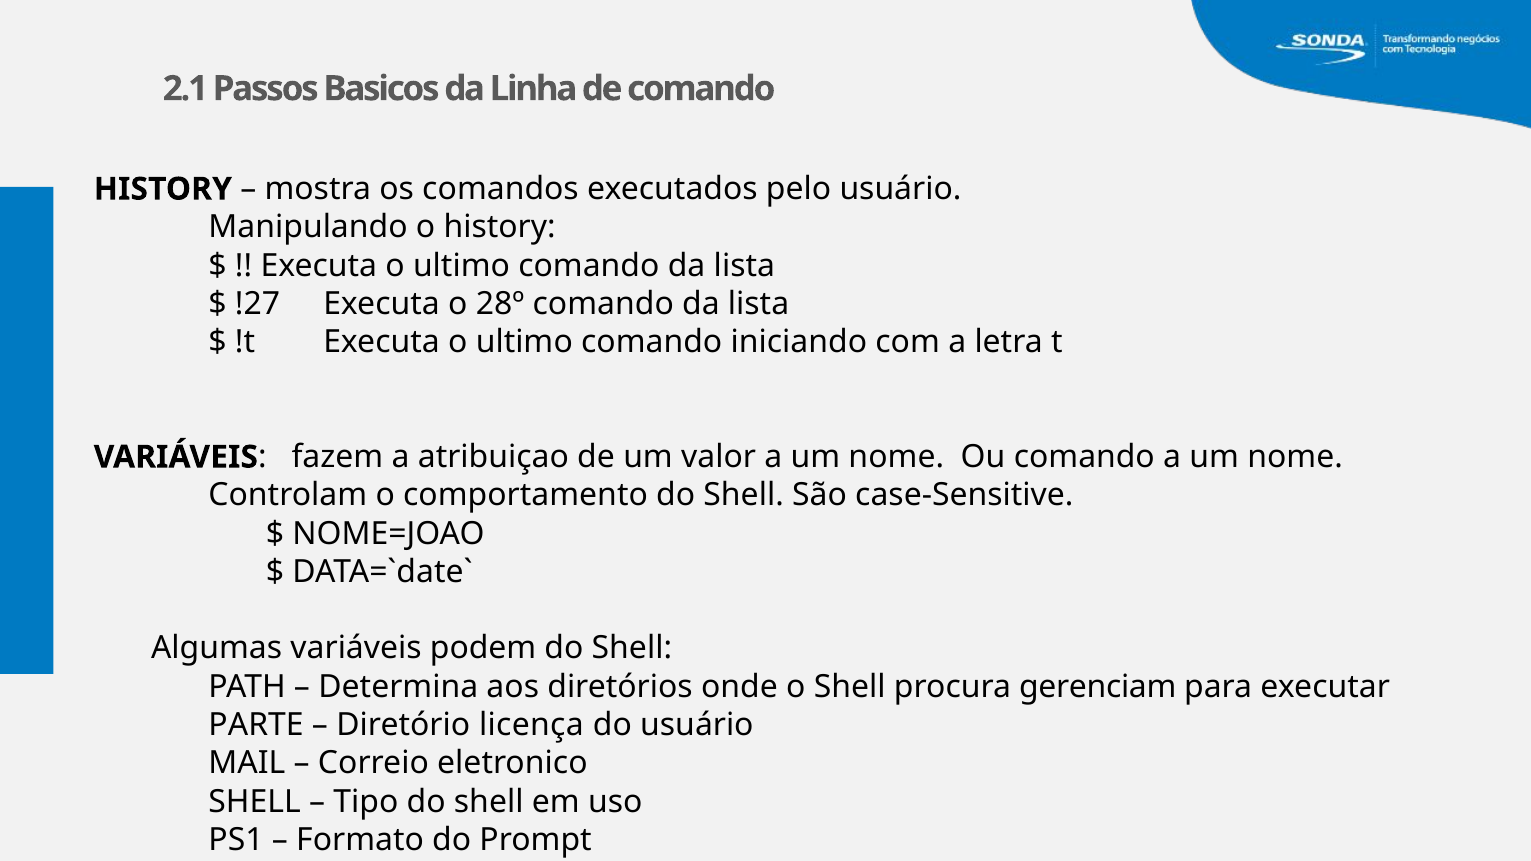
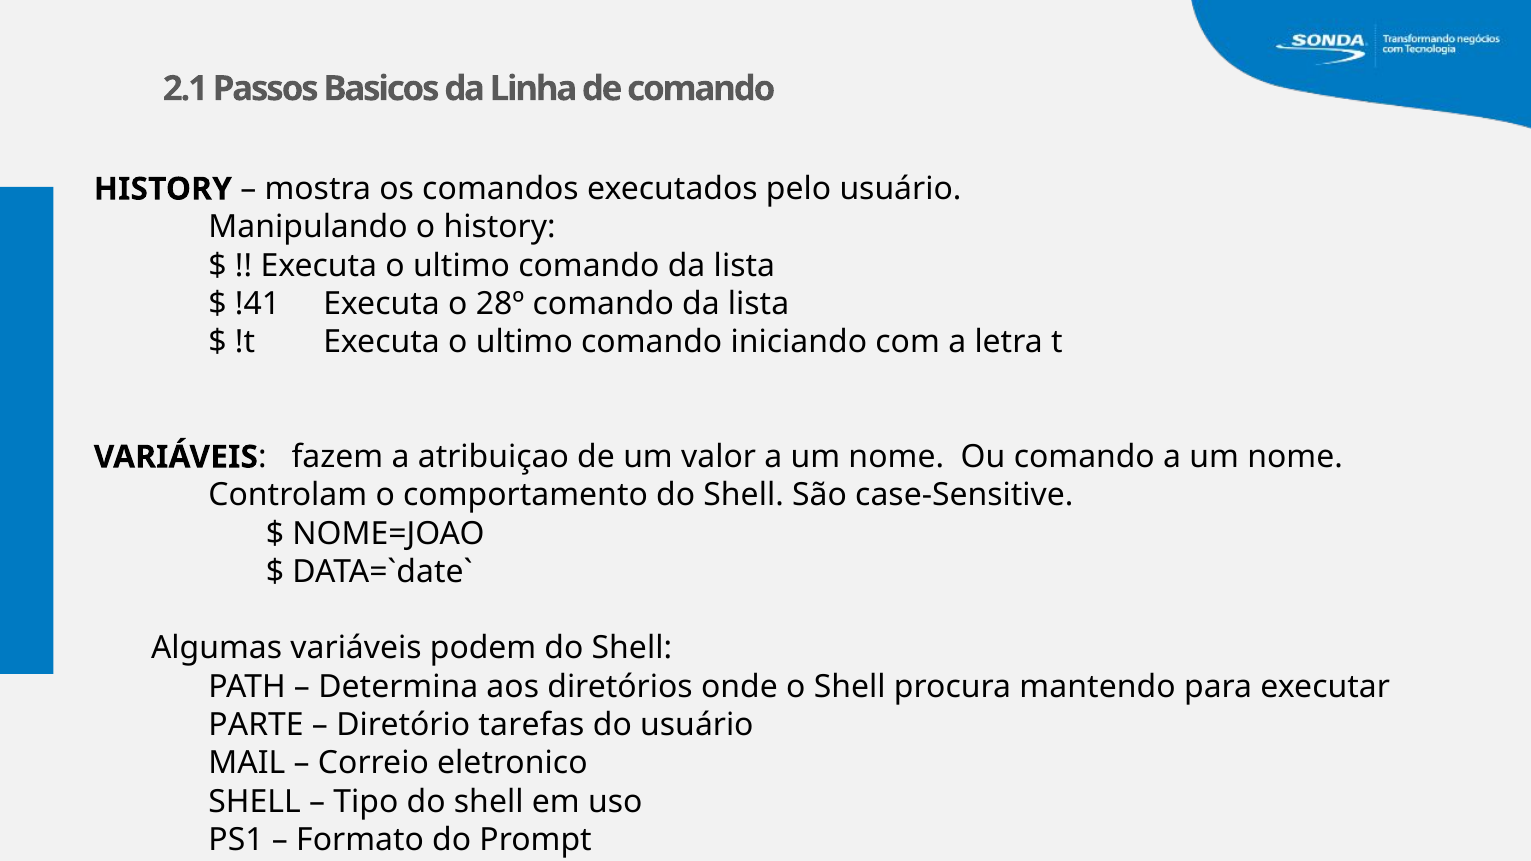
!27: !27 -> !41 (257, 304)
gerenciam: gerenciam -> mantendo (1098, 687)
licença: licença -> tarefas (531, 725)
